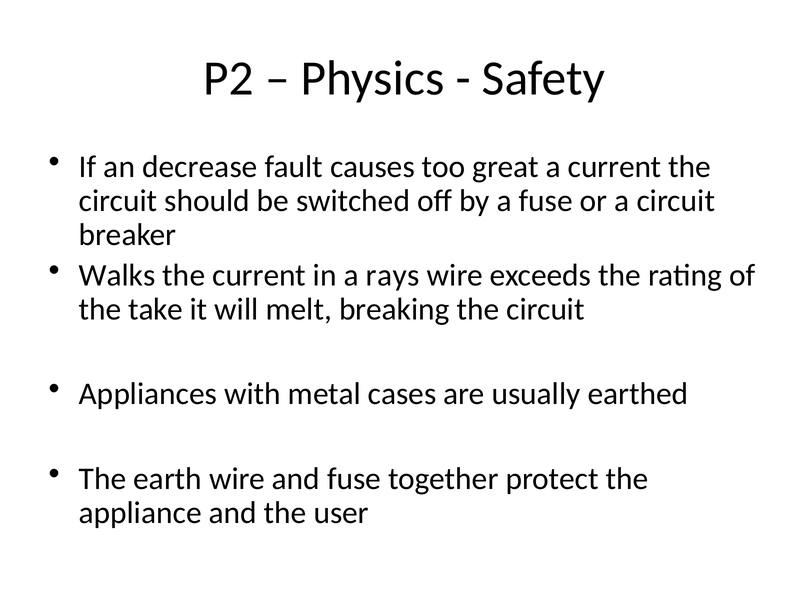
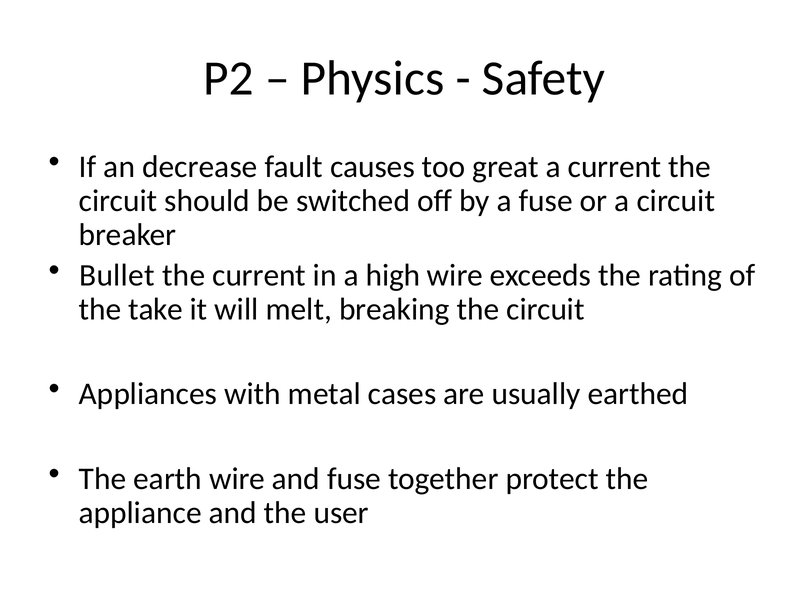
Walks: Walks -> Bullet (117, 275)
rays: rays -> high (393, 275)
